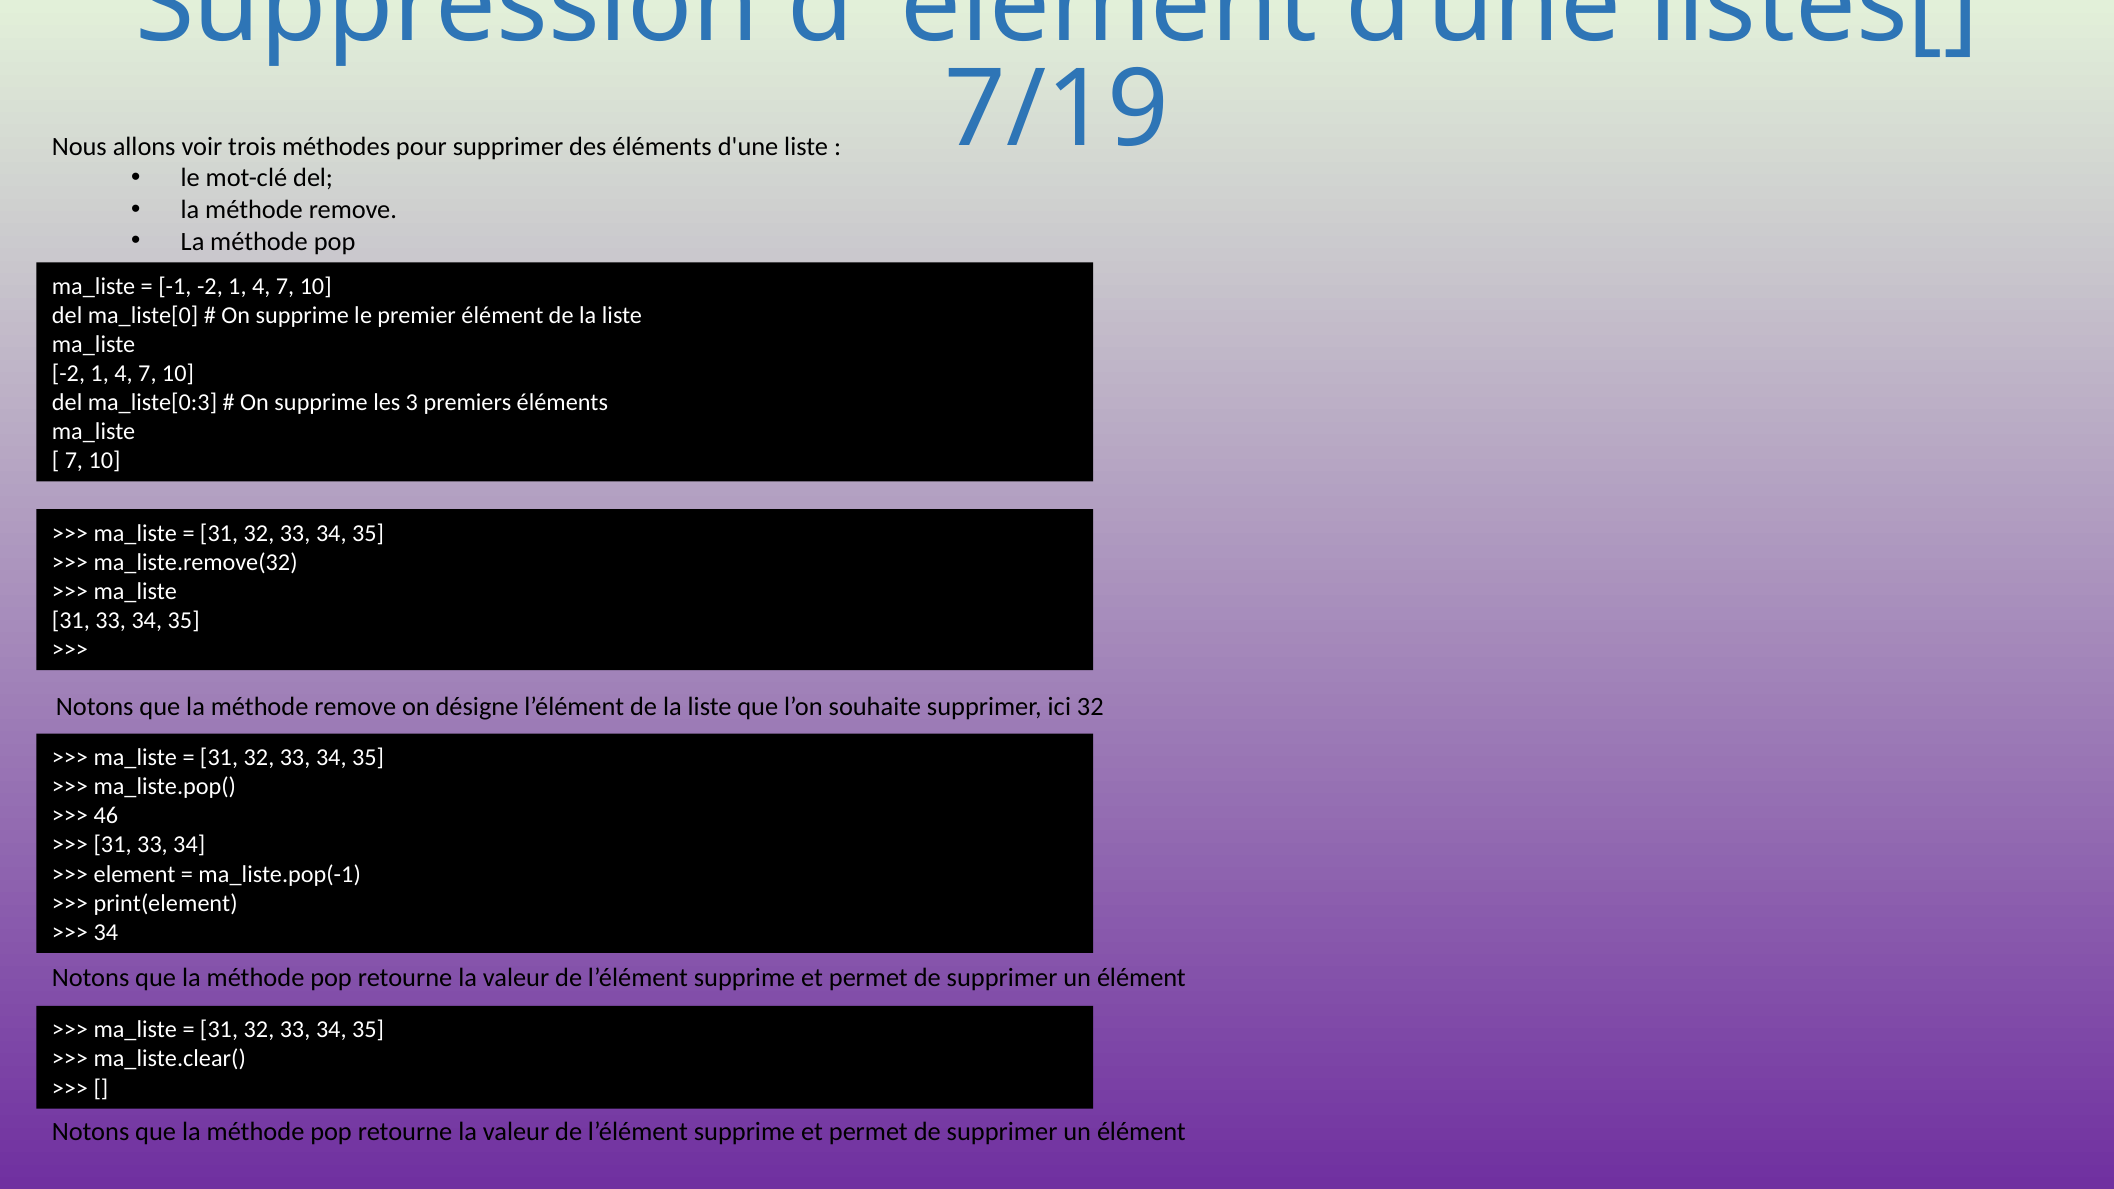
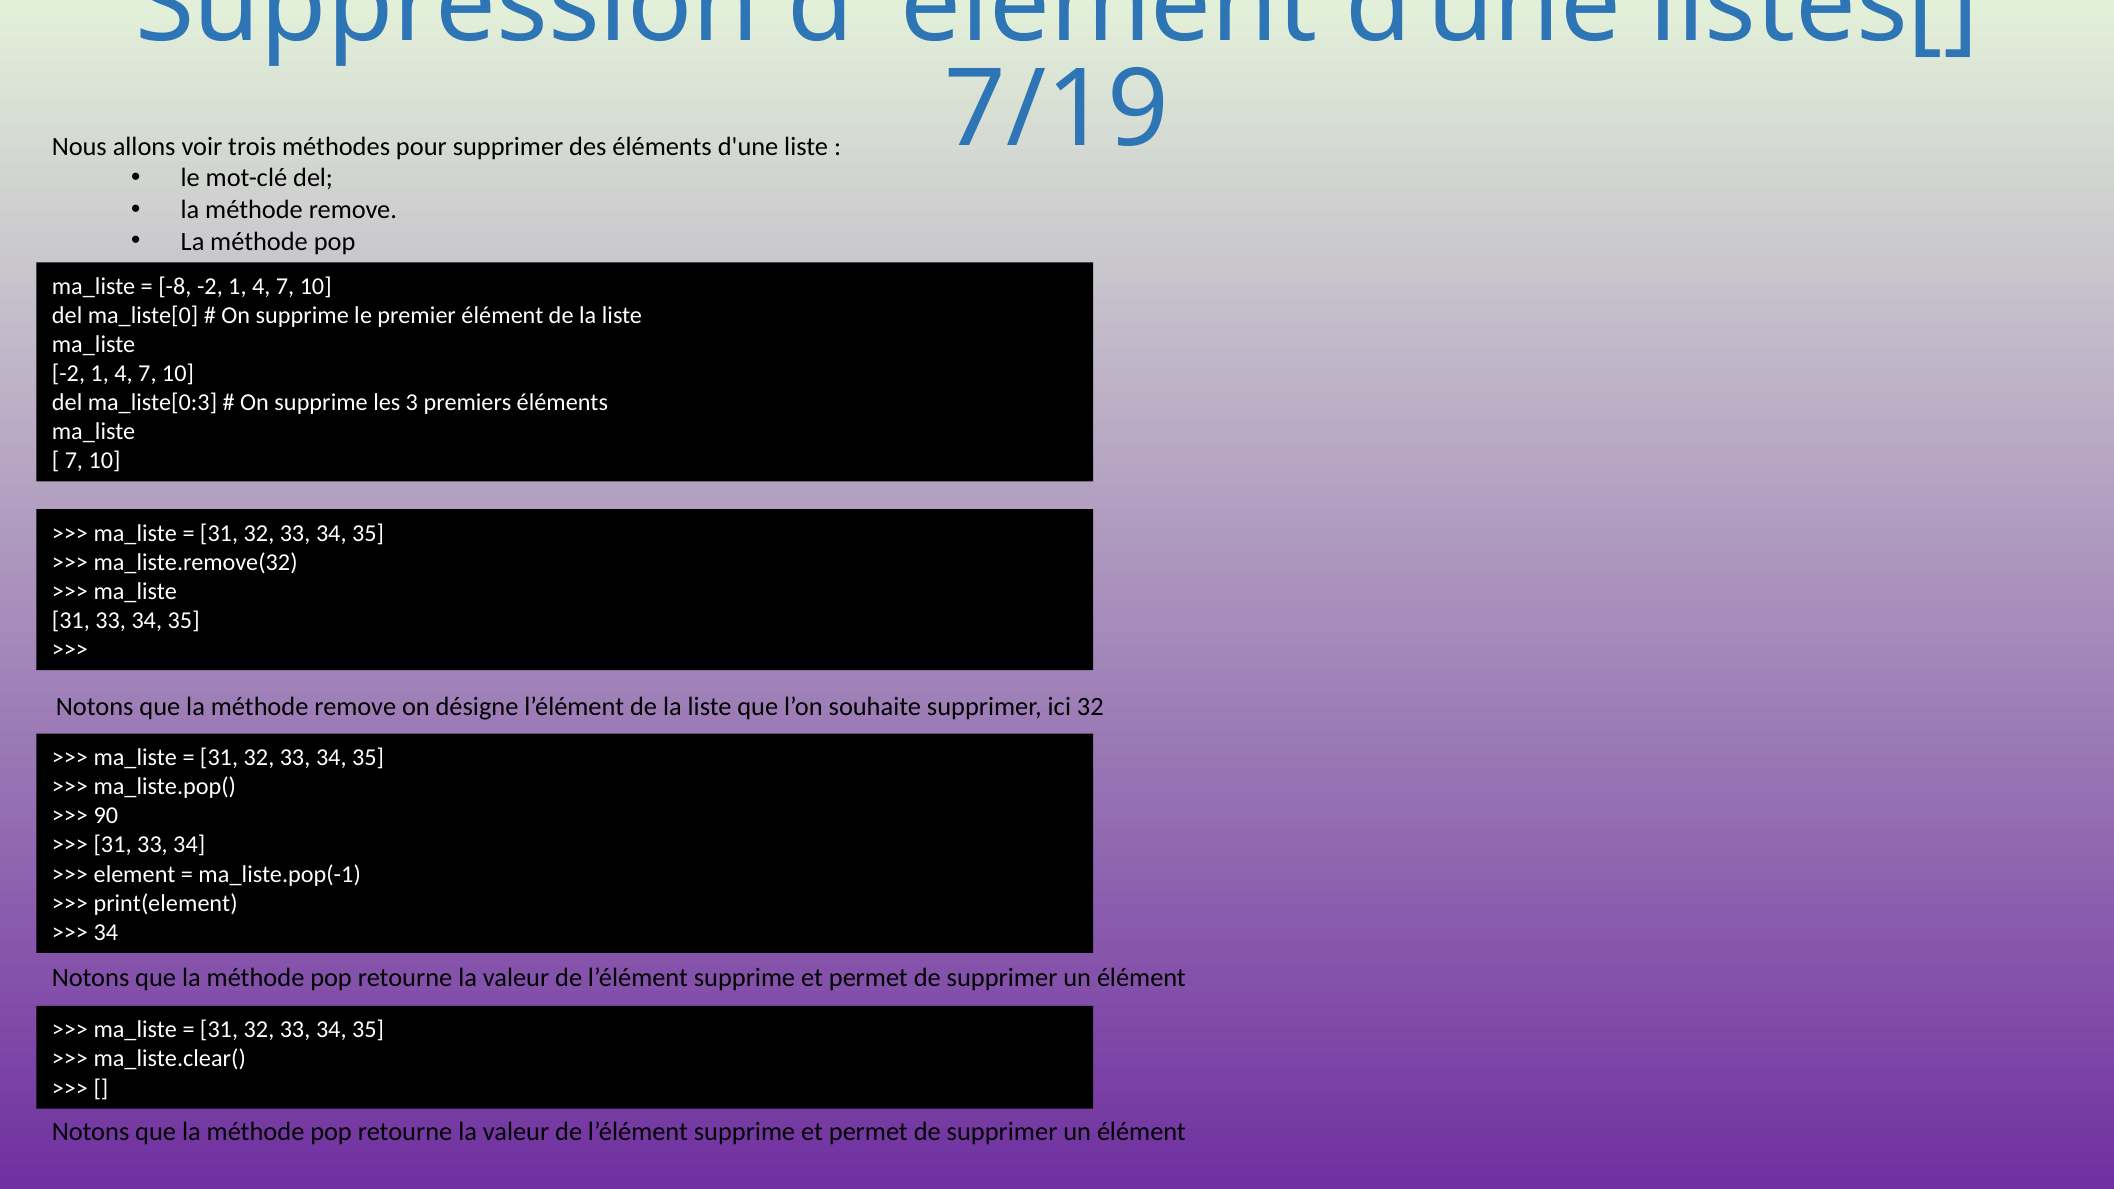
-1: -1 -> -8 (175, 286)
46: 46 -> 90 (106, 816)
